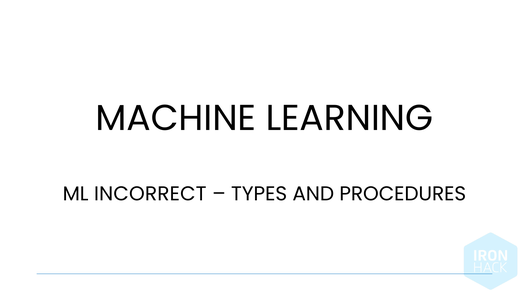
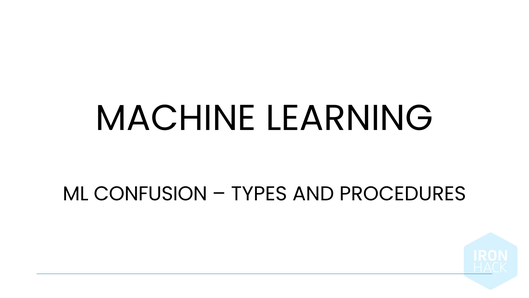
INCORRECT: INCORRECT -> CONFUSION (150, 194)
